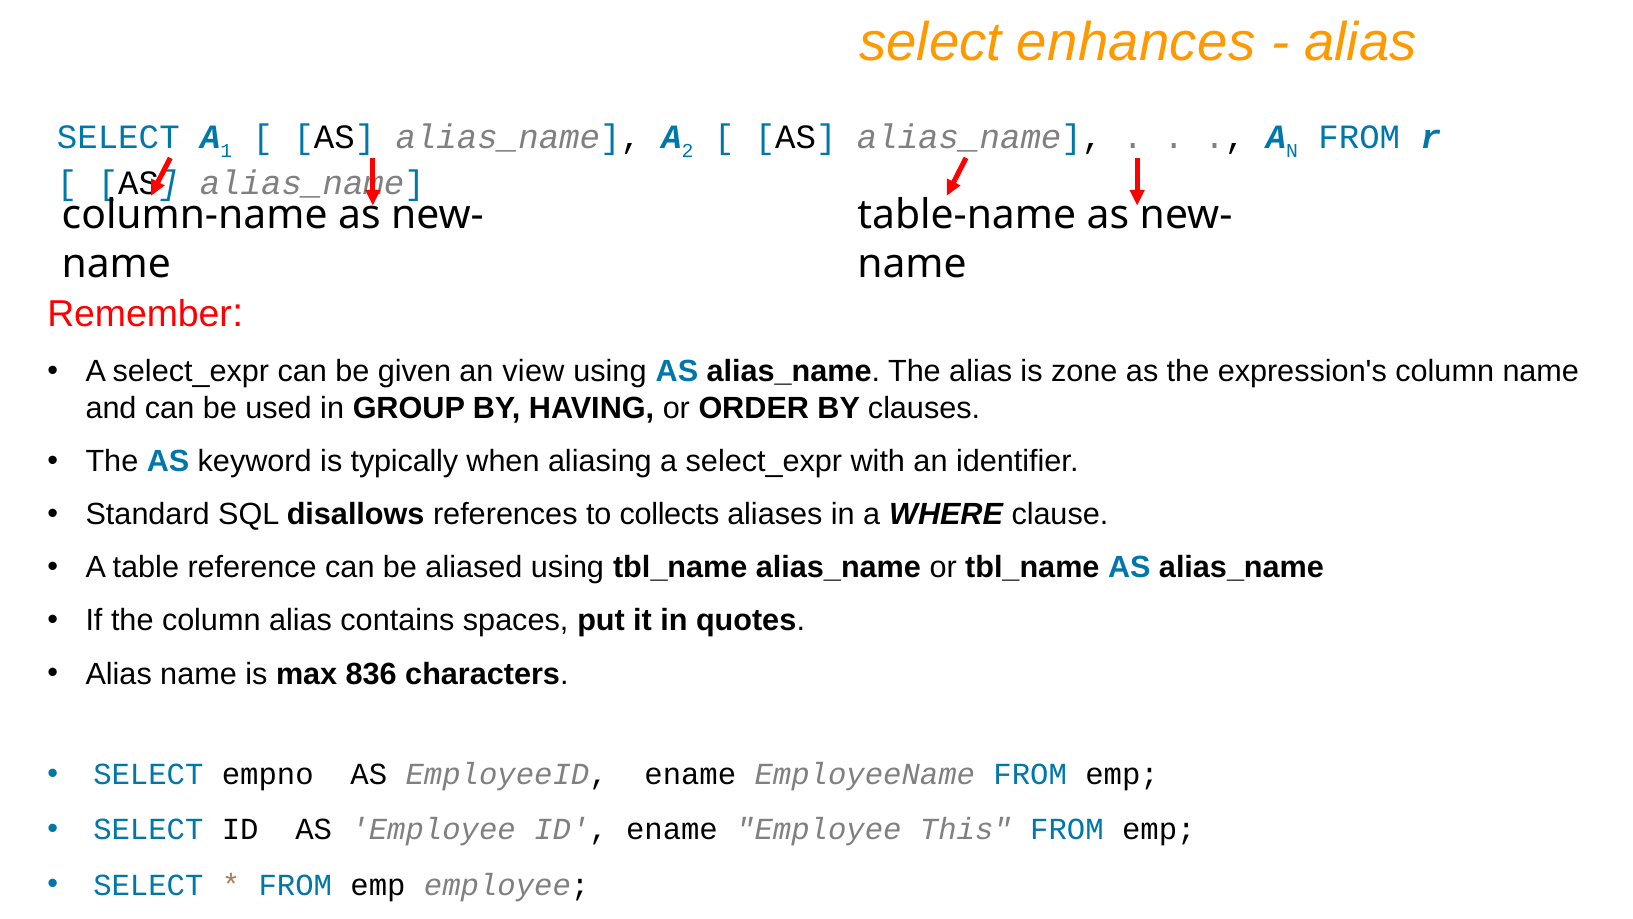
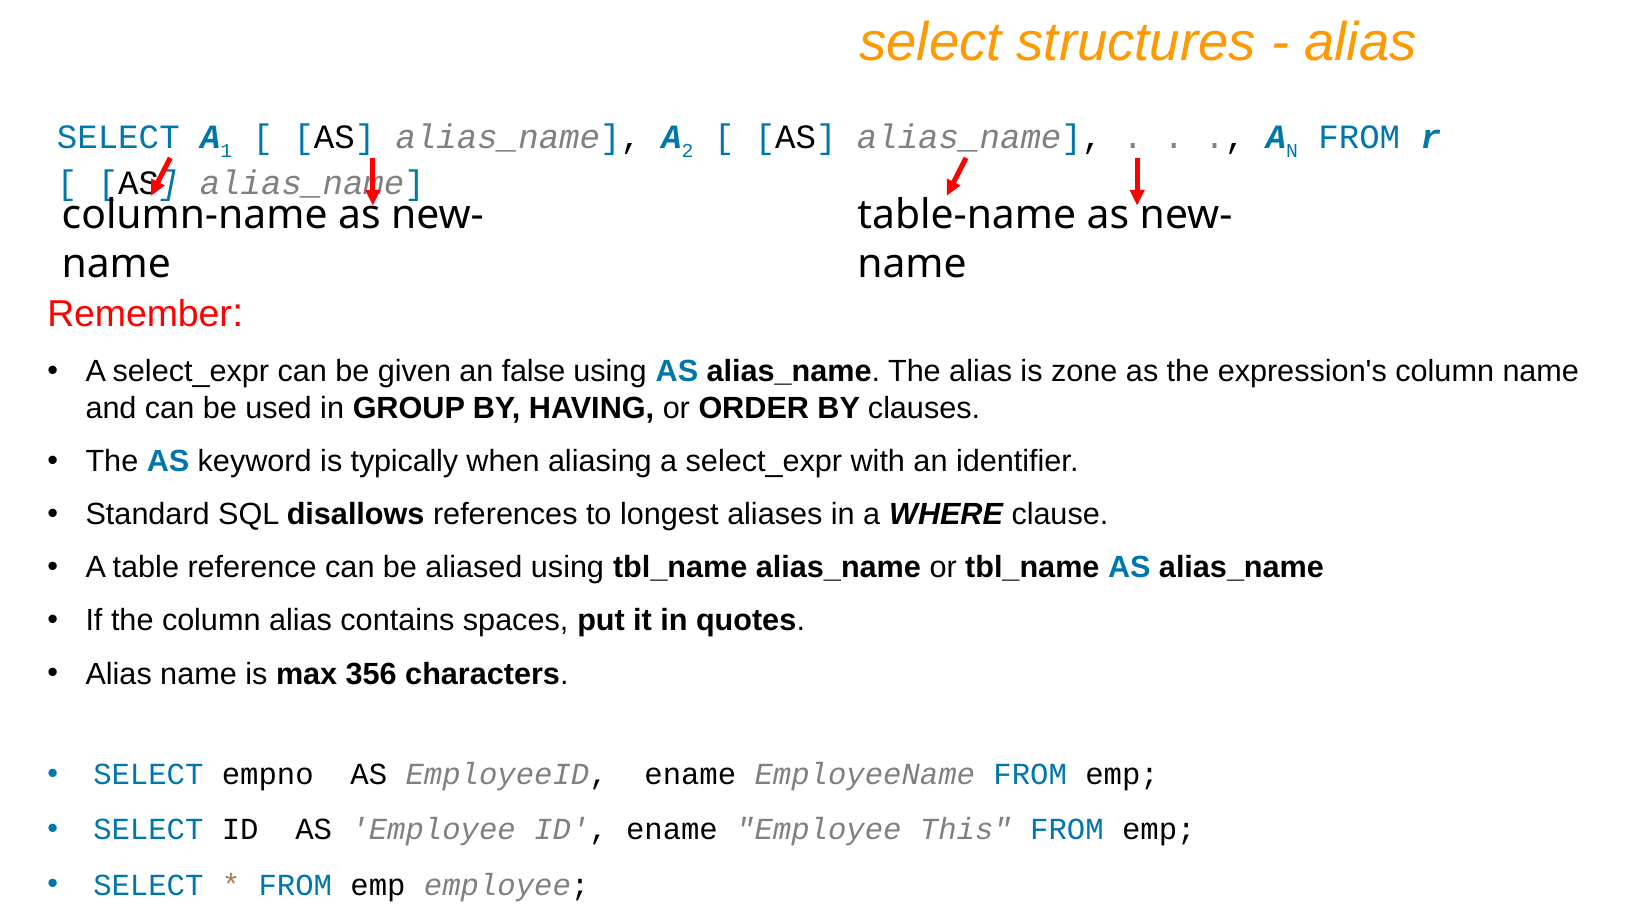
enhances: enhances -> structures (1136, 43)
view: view -> false (534, 372)
collects: collects -> longest (669, 515)
836: 836 -> 356 (371, 674)
